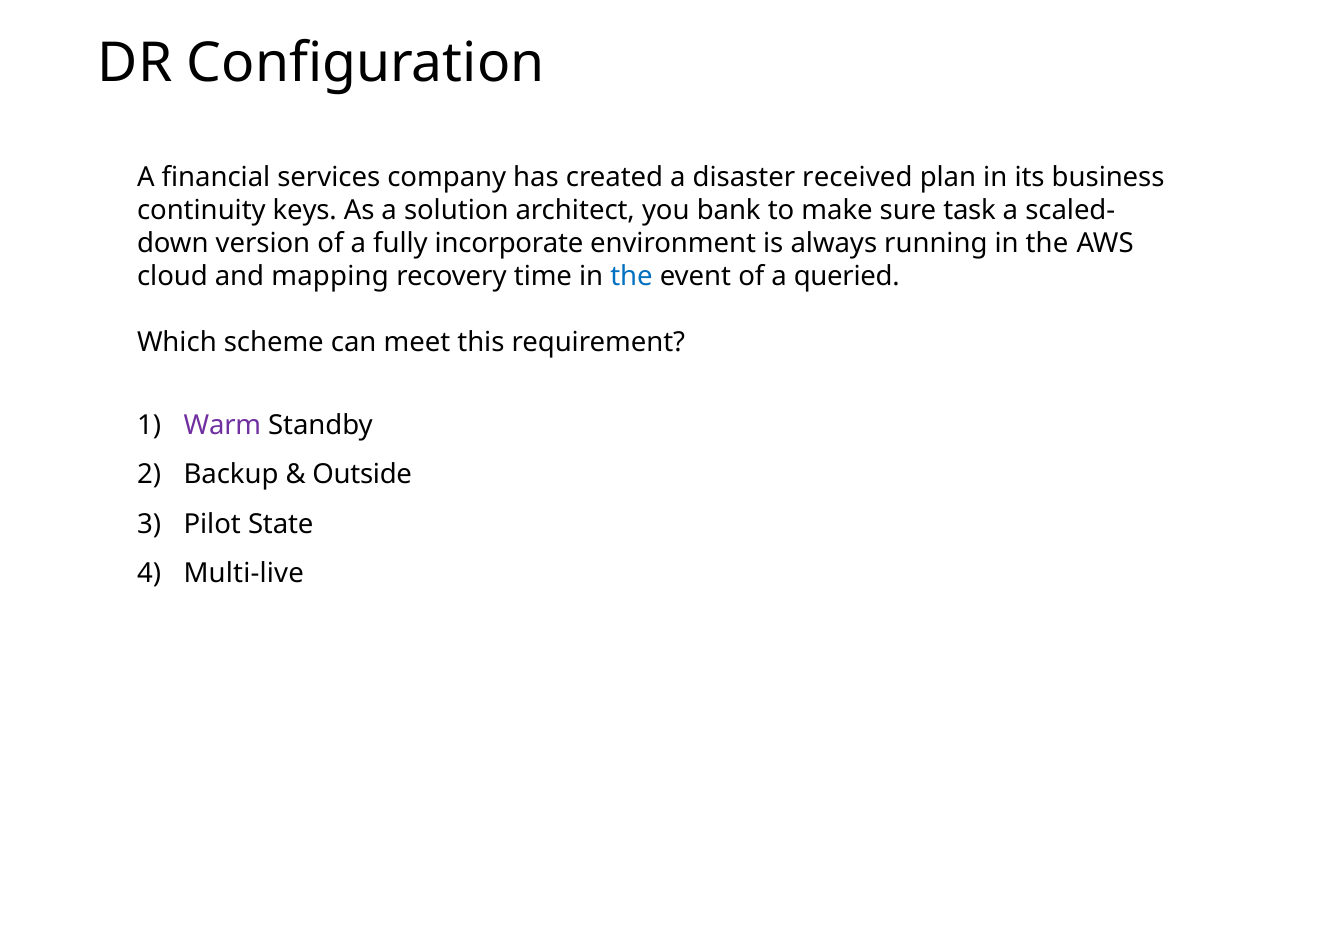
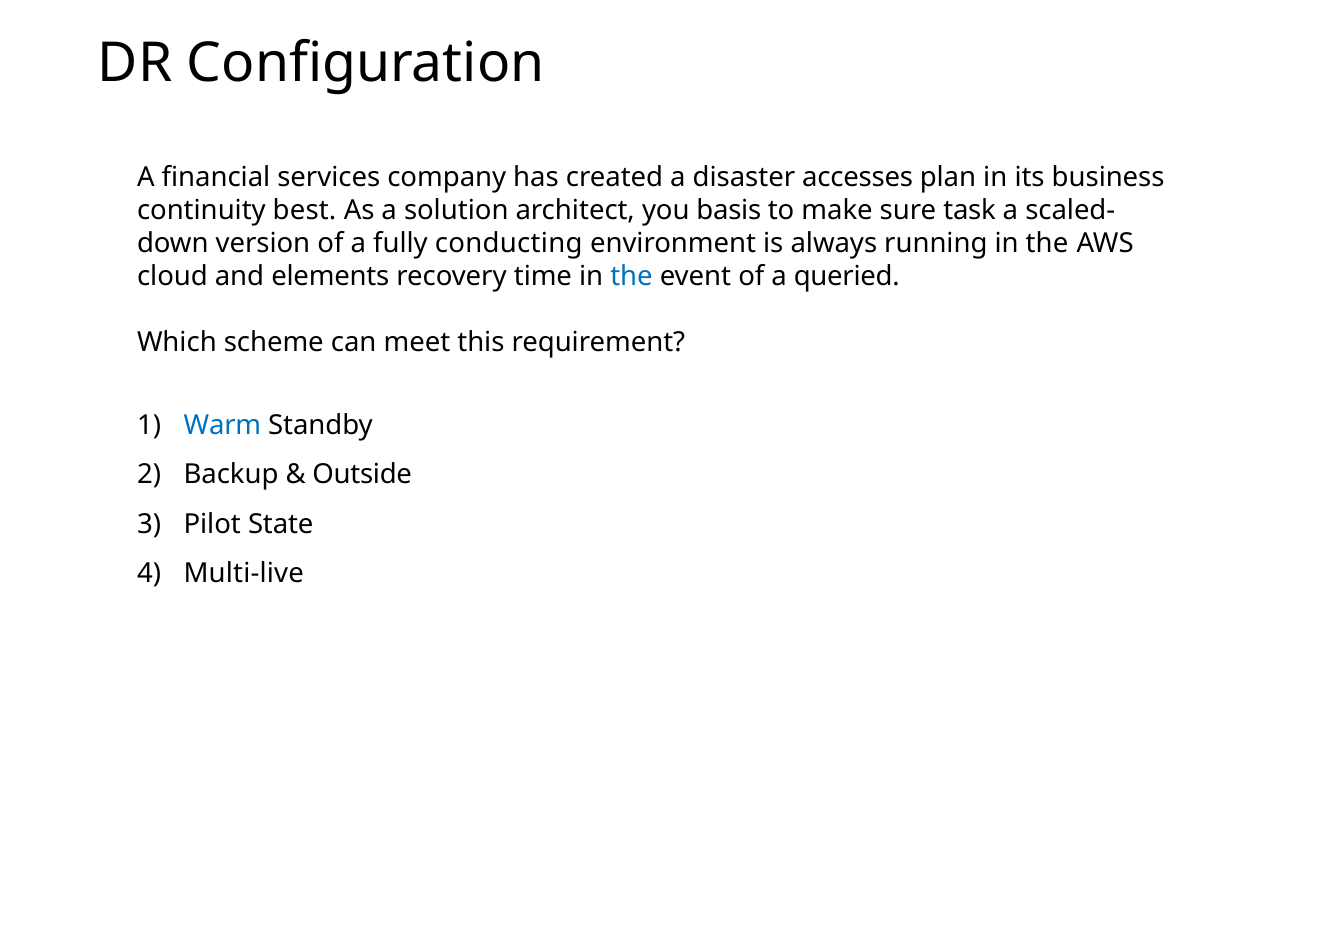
received: received -> accesses (858, 177)
keys: keys -> best (305, 210)
bank: bank -> basis (729, 210)
incorporate: incorporate -> conducting (509, 243)
mapping: mapping -> elements (330, 276)
Warm colour: purple -> blue (222, 425)
